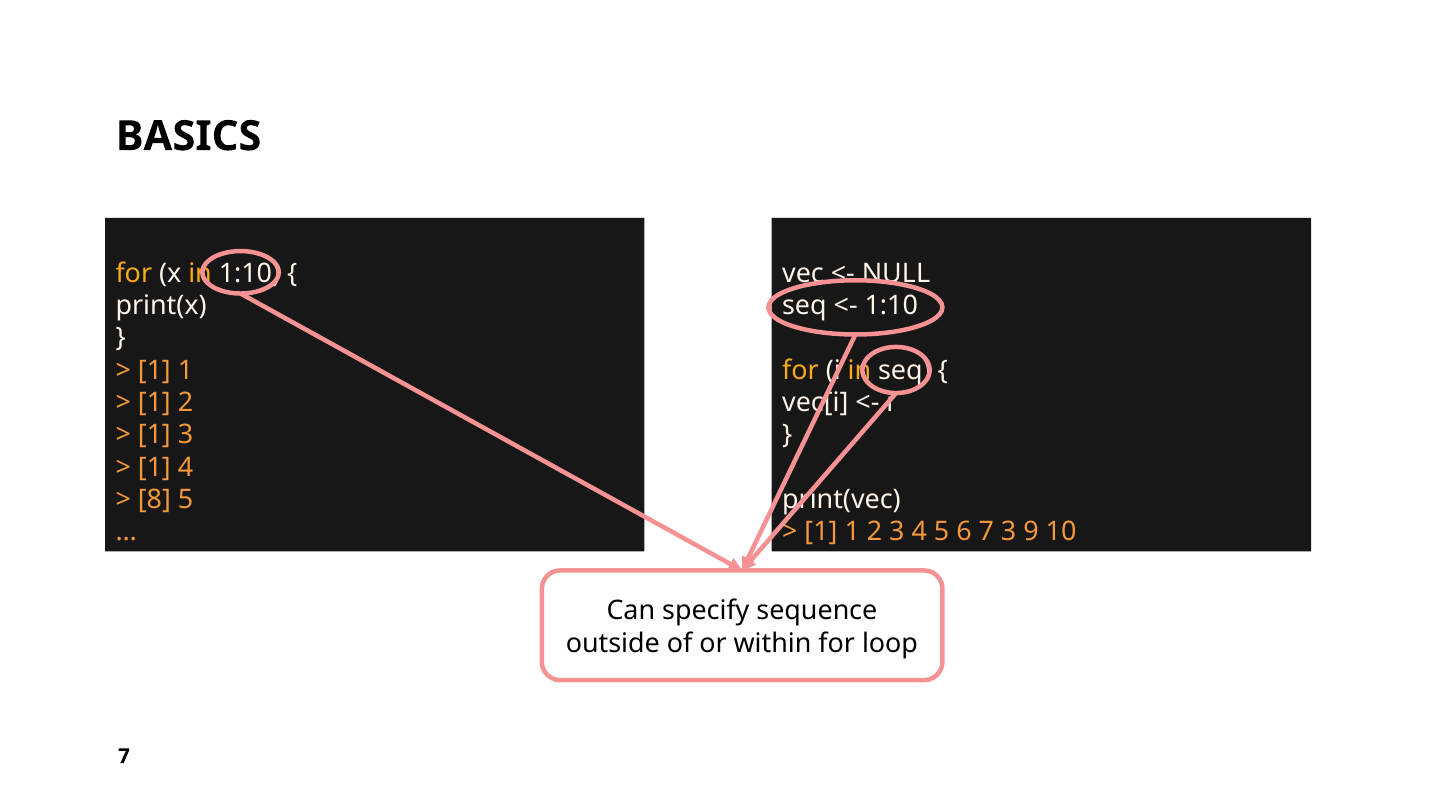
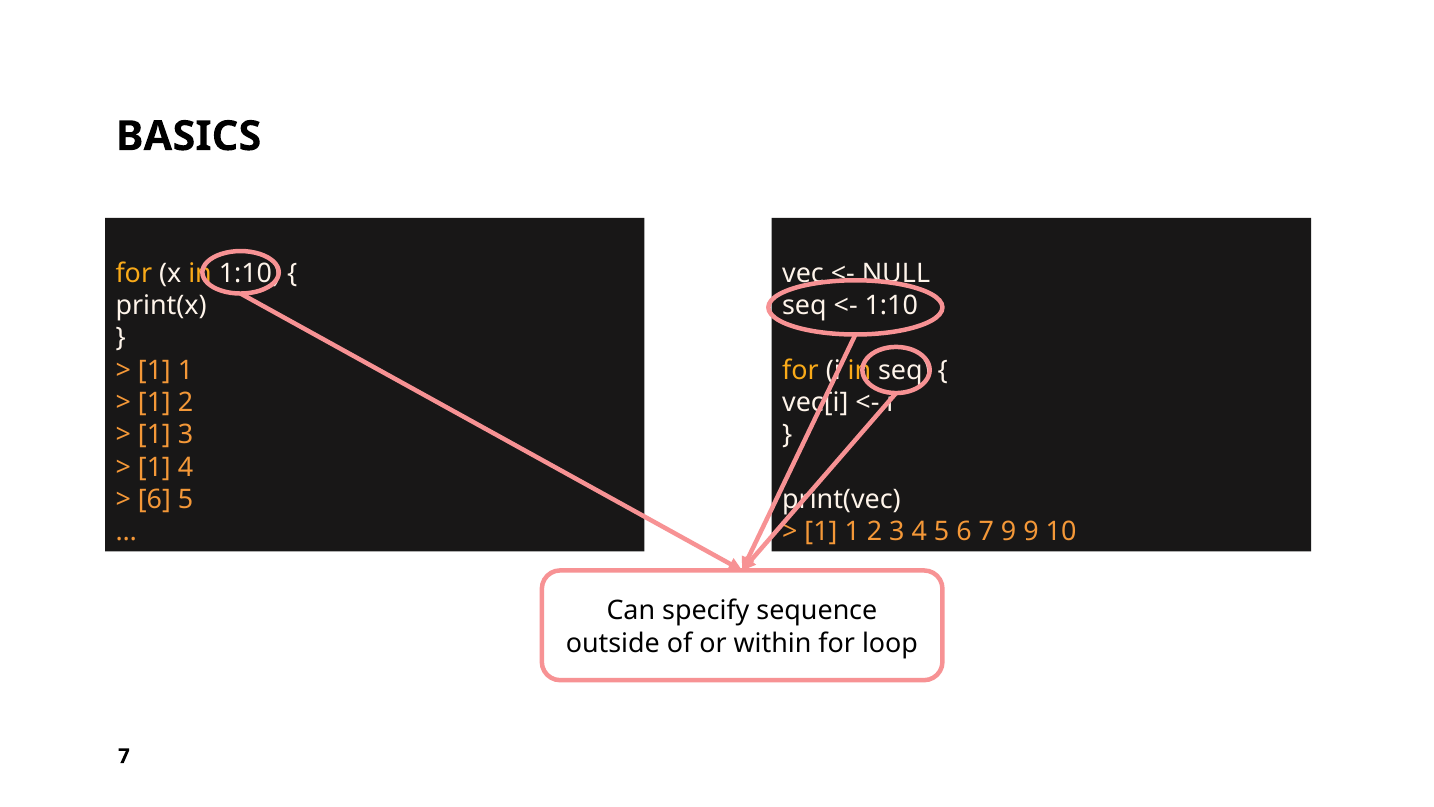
8: 8 -> 6 (154, 499)
7 3: 3 -> 9 (1009, 531)
